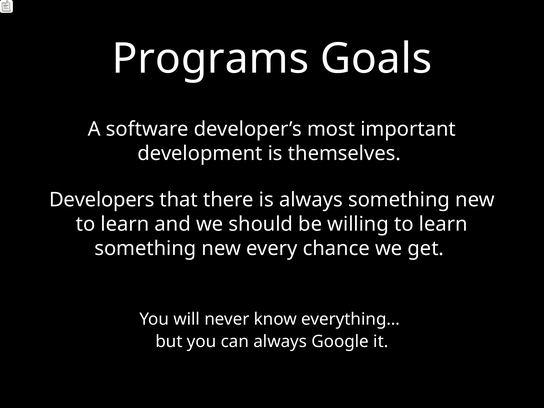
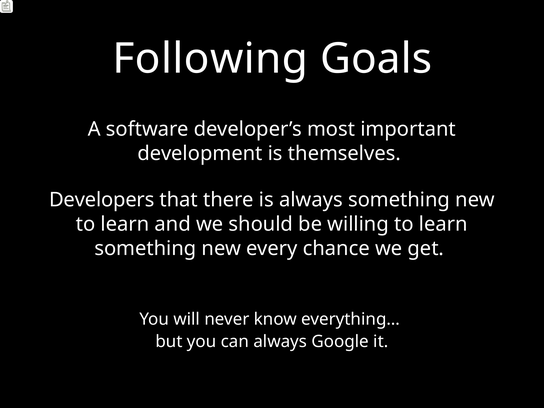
Programs: Programs -> Following (210, 59)
